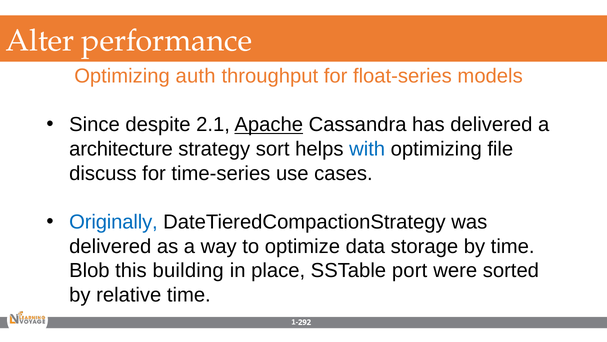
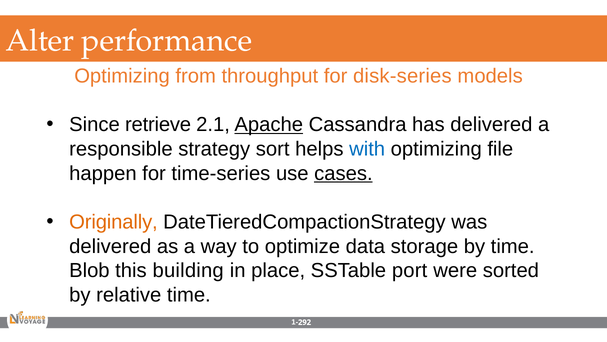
auth: auth -> from (196, 76)
float-series: float-series -> disk-series (402, 76)
despite: despite -> retrieve (158, 125)
architecture: architecture -> responsible (121, 149)
discuss: discuss -> happen (103, 173)
cases underline: none -> present (343, 173)
Originally colour: blue -> orange (113, 222)
